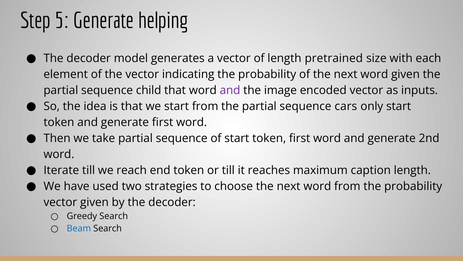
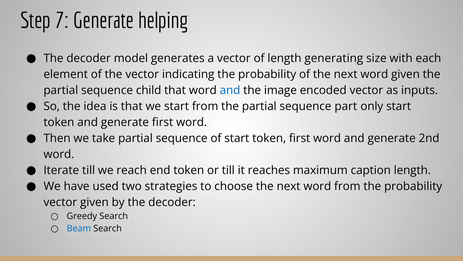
5: 5 -> 7 (62, 21)
pretrained: pretrained -> generating (334, 58)
and colour: purple -> blue (230, 90)
cars: cars -> part (346, 106)
